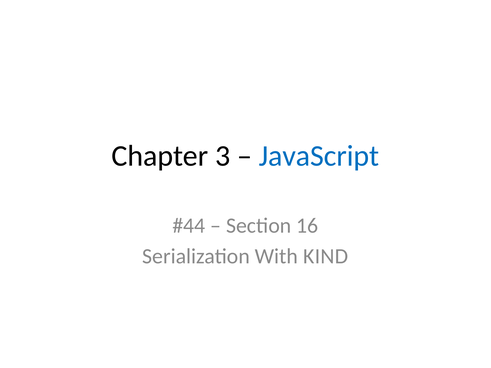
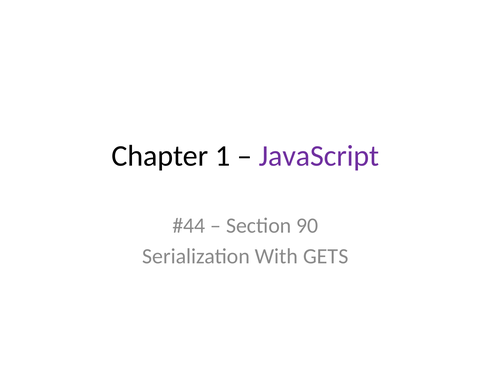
3: 3 -> 1 (223, 156)
JavaScript colour: blue -> purple (319, 156)
16: 16 -> 90 (307, 226)
KIND: KIND -> GETS (326, 256)
